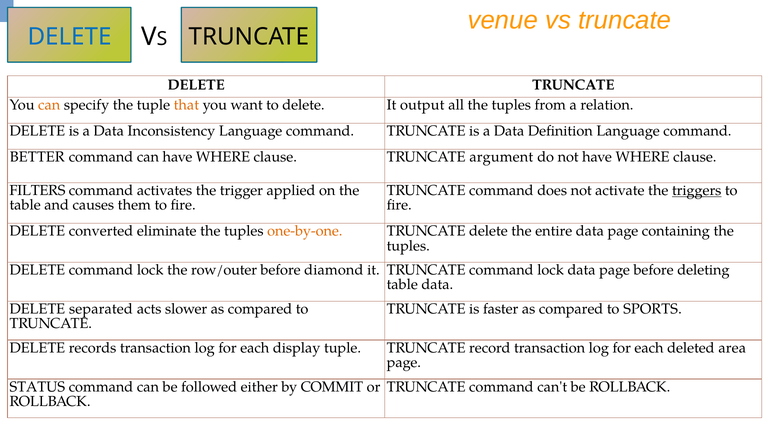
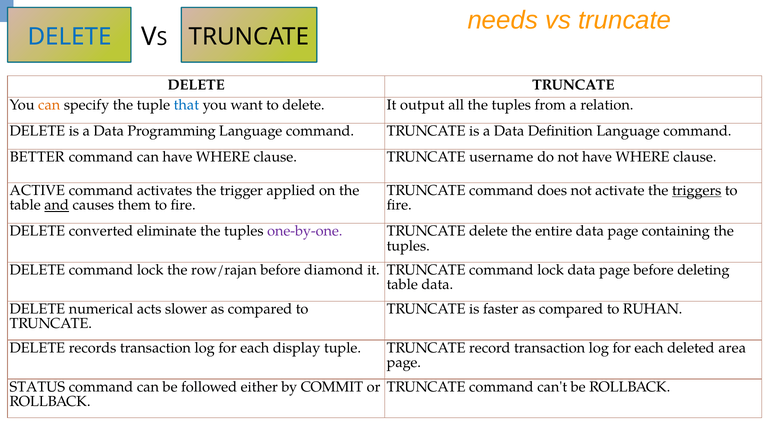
venue: venue -> needs (503, 20)
that colour: orange -> blue (186, 105)
Inconsistency: Inconsistency -> Programming (172, 131)
argument: argument -> username (501, 157)
FILTERS: FILTERS -> ACTIVE (37, 191)
and underline: none -> present (57, 205)
one-by-one colour: orange -> purple (305, 231)
row/outer: row/outer -> row/rajan (224, 270)
separated: separated -> numerical (101, 309)
SPORTS: SPORTS -> RUHAN (653, 309)
